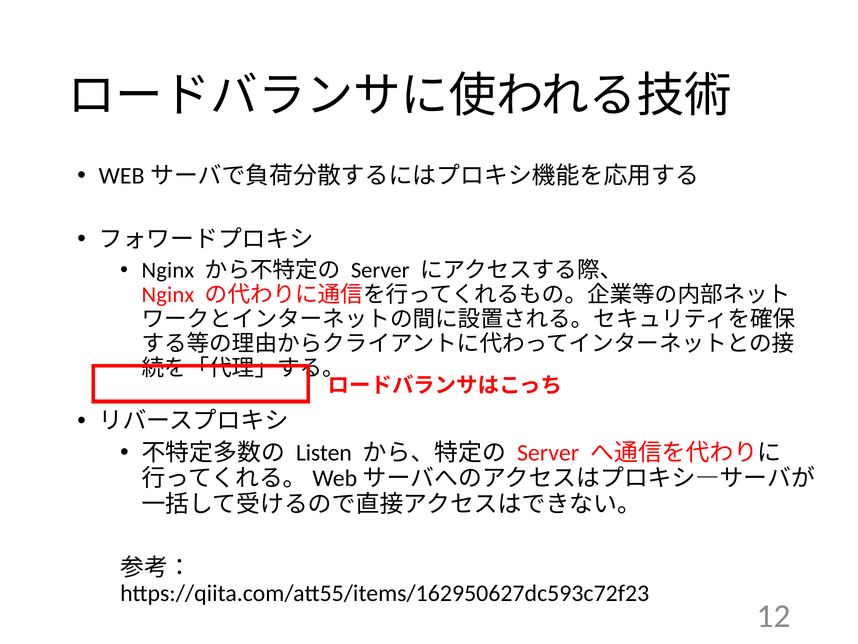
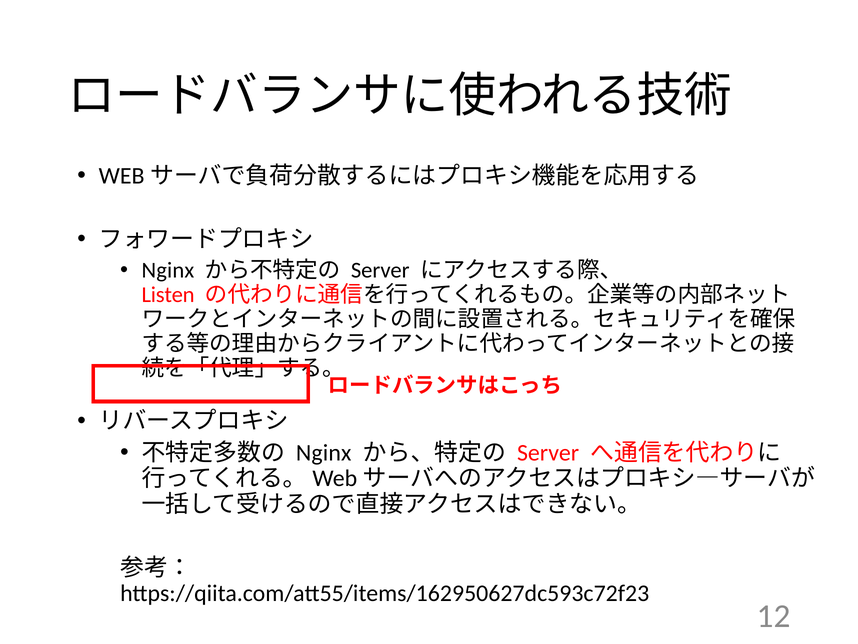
Nginx: Nginx -> Listen (168, 294)
Listen: Listen -> Nginx (324, 452)
